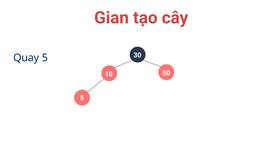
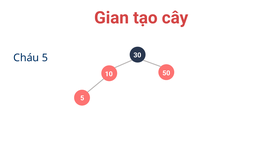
Quay: Quay -> Cháu (26, 58)
